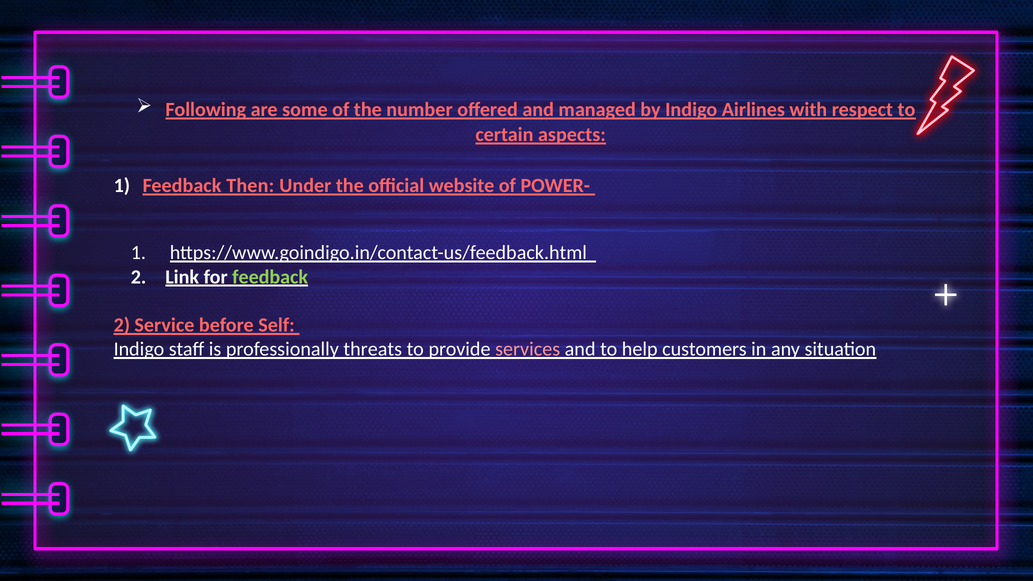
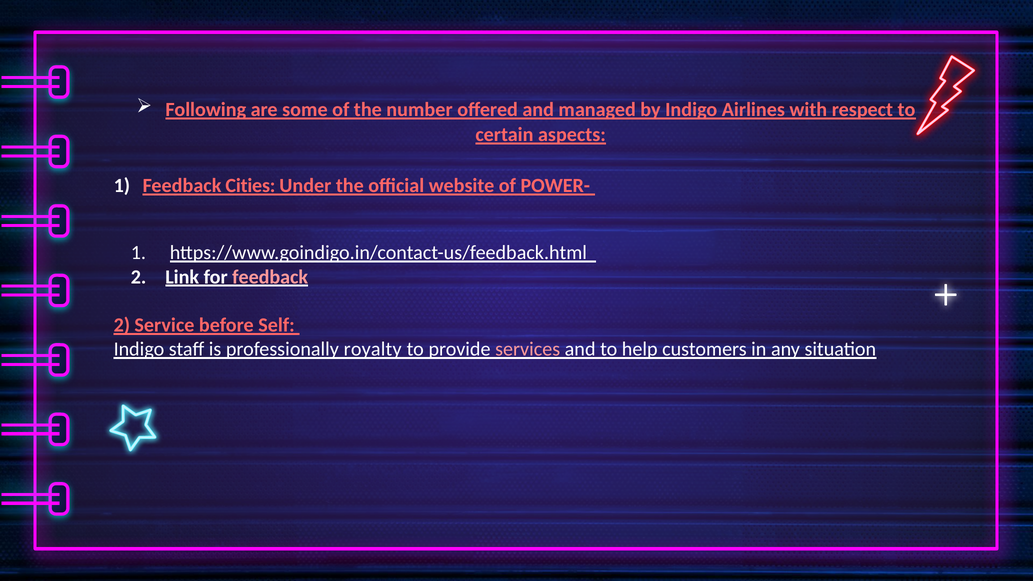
Then: Then -> Cities (250, 186)
feedback colour: light green -> pink (270, 277)
threats: threats -> royalty (373, 349)
